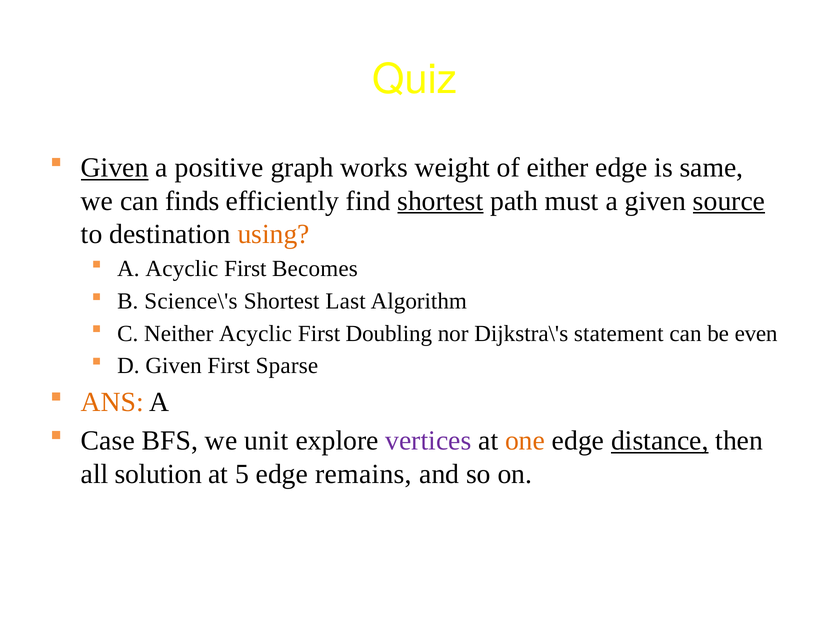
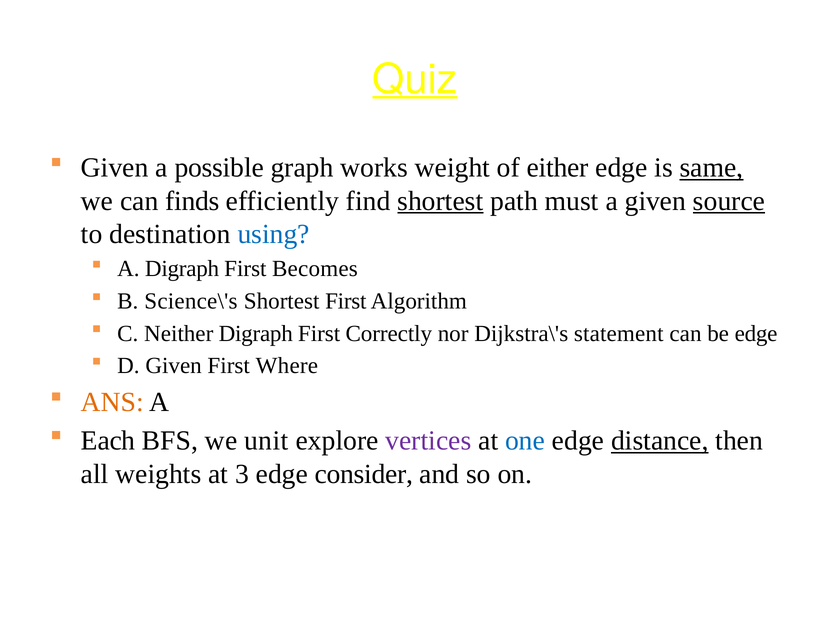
Quiz underline: none -> present (415, 80)
Given underline: present -> none (115, 168)
positive: positive -> possible (219, 168)
same underline: none -> present (712, 168)
using colour: orange -> blue (274, 234)
A Acyclic: Acyclic -> Digraph (182, 269)
Shortest Last: Last -> First (346, 301)
Neither Acyclic: Acyclic -> Digraph (256, 334)
Doubling: Doubling -> Correctly (389, 334)
be even: even -> edge (756, 334)
Sparse: Sparse -> Where (287, 366)
Case: Case -> Each (108, 441)
one colour: orange -> blue (525, 441)
solution: solution -> weights (158, 474)
5: 5 -> 3 (242, 474)
remains: remains -> consider (364, 474)
